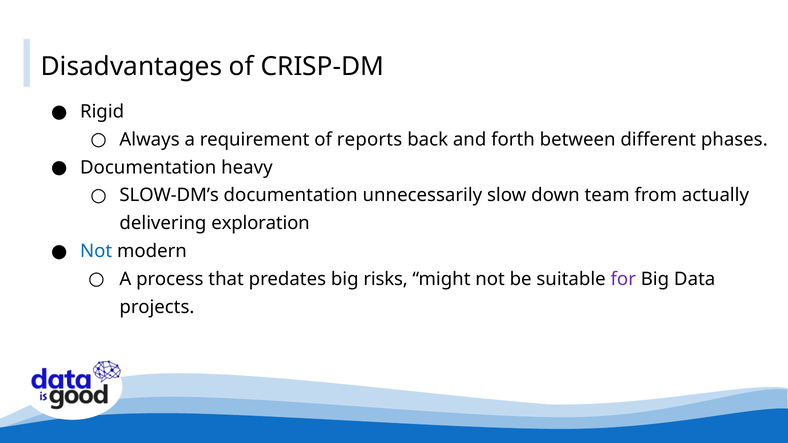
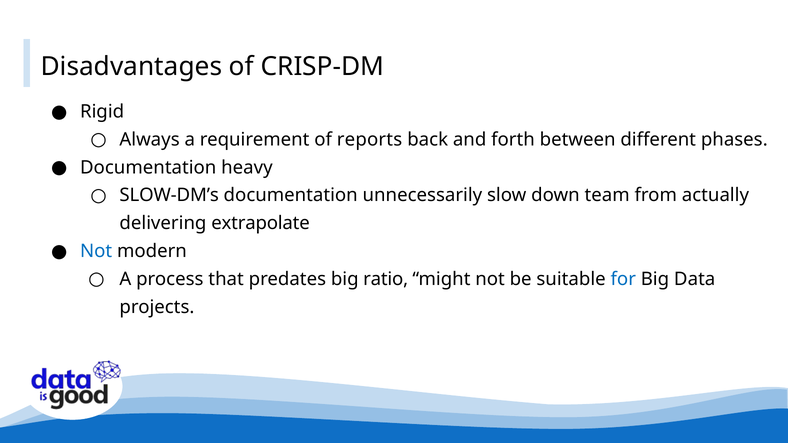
exploration: exploration -> extrapolate (261, 223)
risks: risks -> ratio (386, 279)
for colour: purple -> blue (623, 279)
